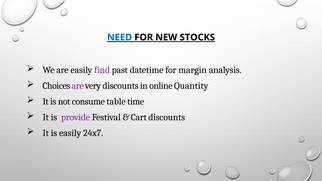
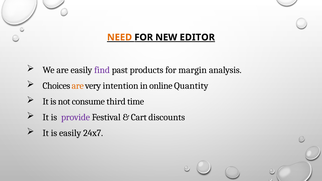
NEED colour: blue -> orange (120, 37)
STOCKS: STOCKS -> EDITOR (197, 37)
datetime: datetime -> products (147, 70)
are colour: purple -> orange (78, 86)
very discounts: discounts -> intention (121, 86)
table: table -> third (116, 102)
